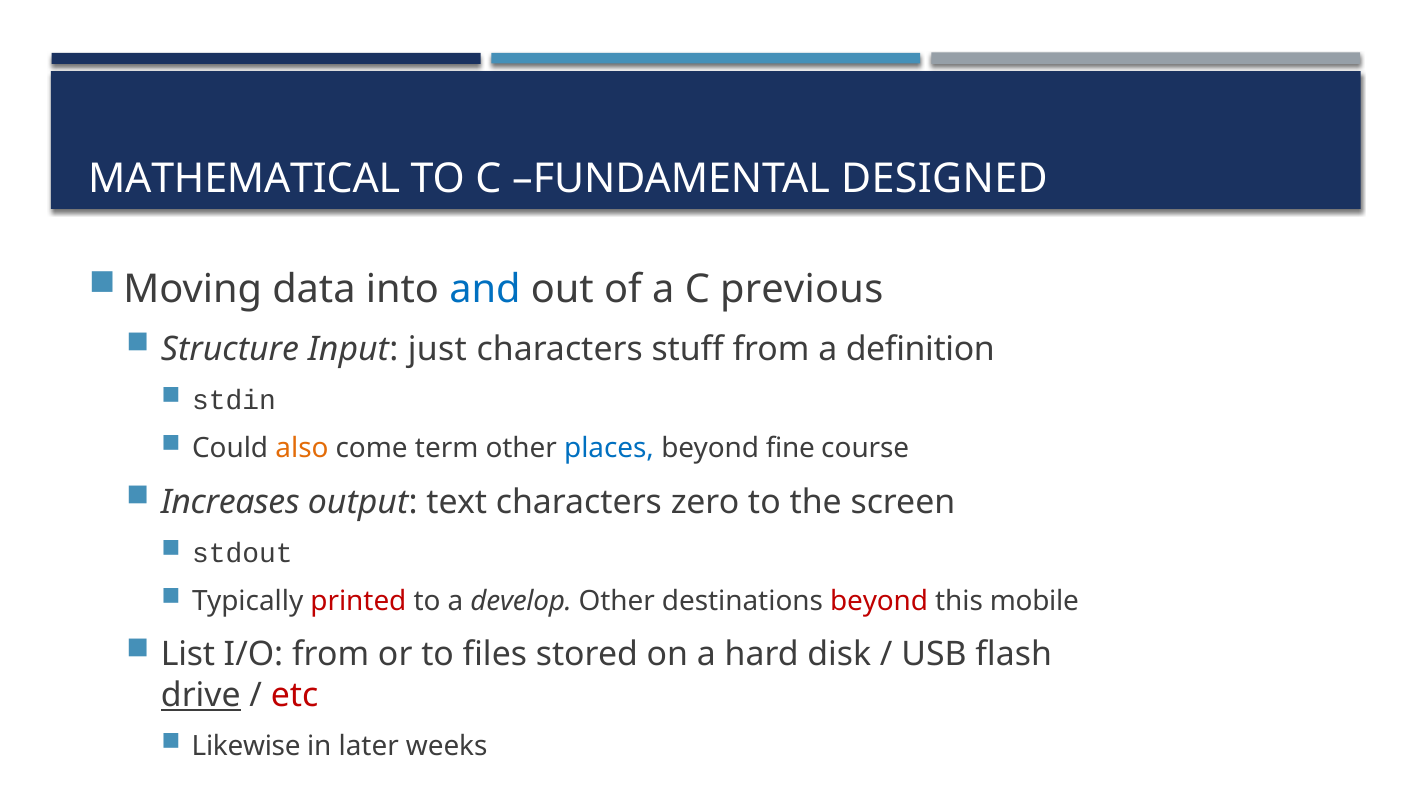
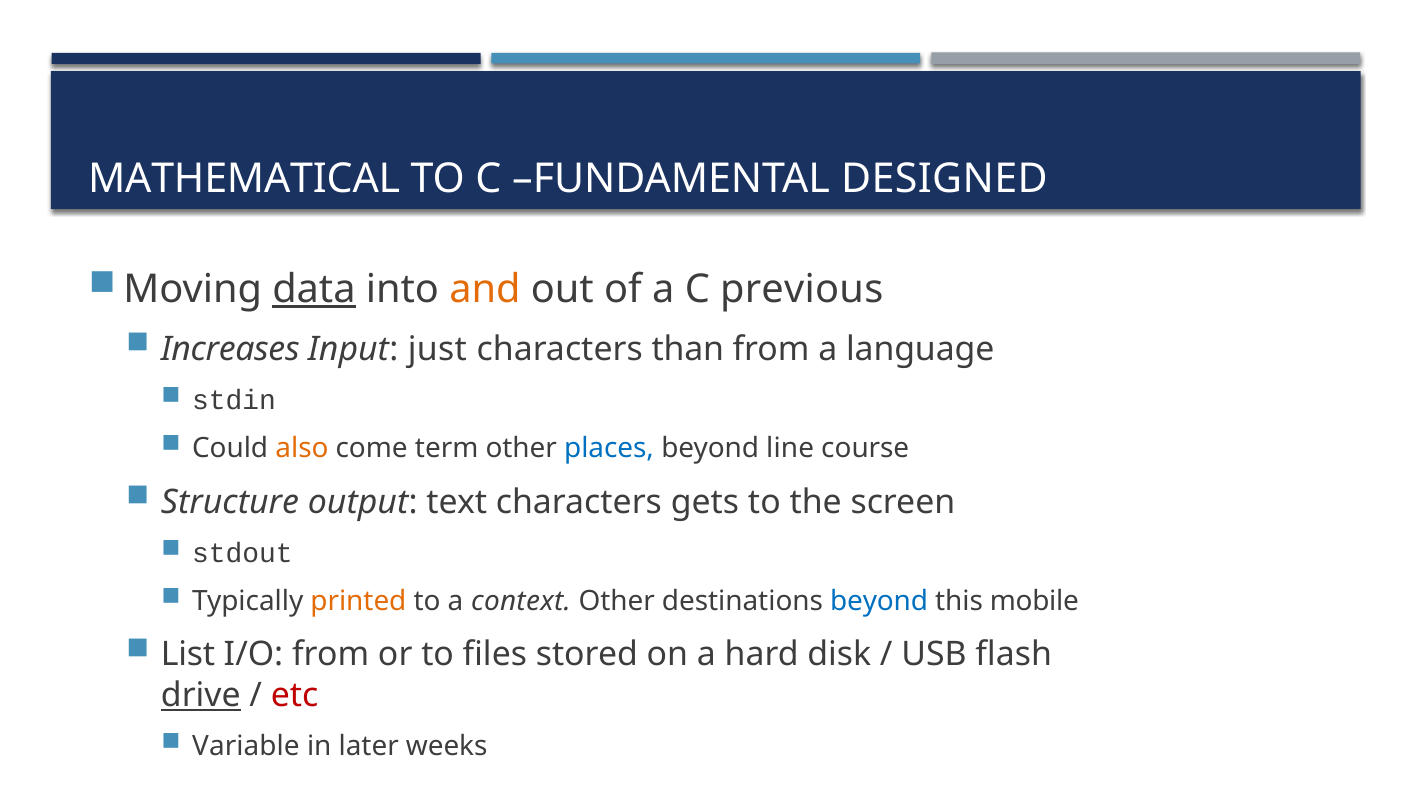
data underline: none -> present (314, 289)
and colour: blue -> orange (485, 289)
Structure: Structure -> Increases (230, 349)
stuff: stuff -> than (688, 349)
definition: definition -> language (920, 349)
fine: fine -> line (790, 449)
Increases: Increases -> Structure (230, 502)
zero: zero -> gets (705, 502)
printed colour: red -> orange (358, 602)
develop: develop -> context (521, 602)
beyond colour: red -> blue (879, 602)
Likewise: Likewise -> Variable (246, 747)
